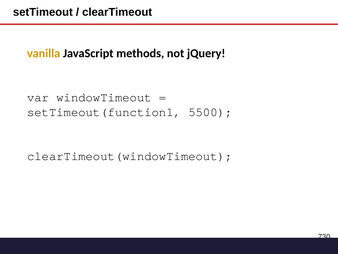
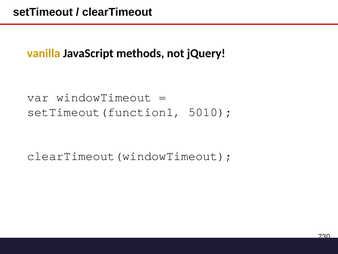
5500: 5500 -> 5010 (210, 112)
